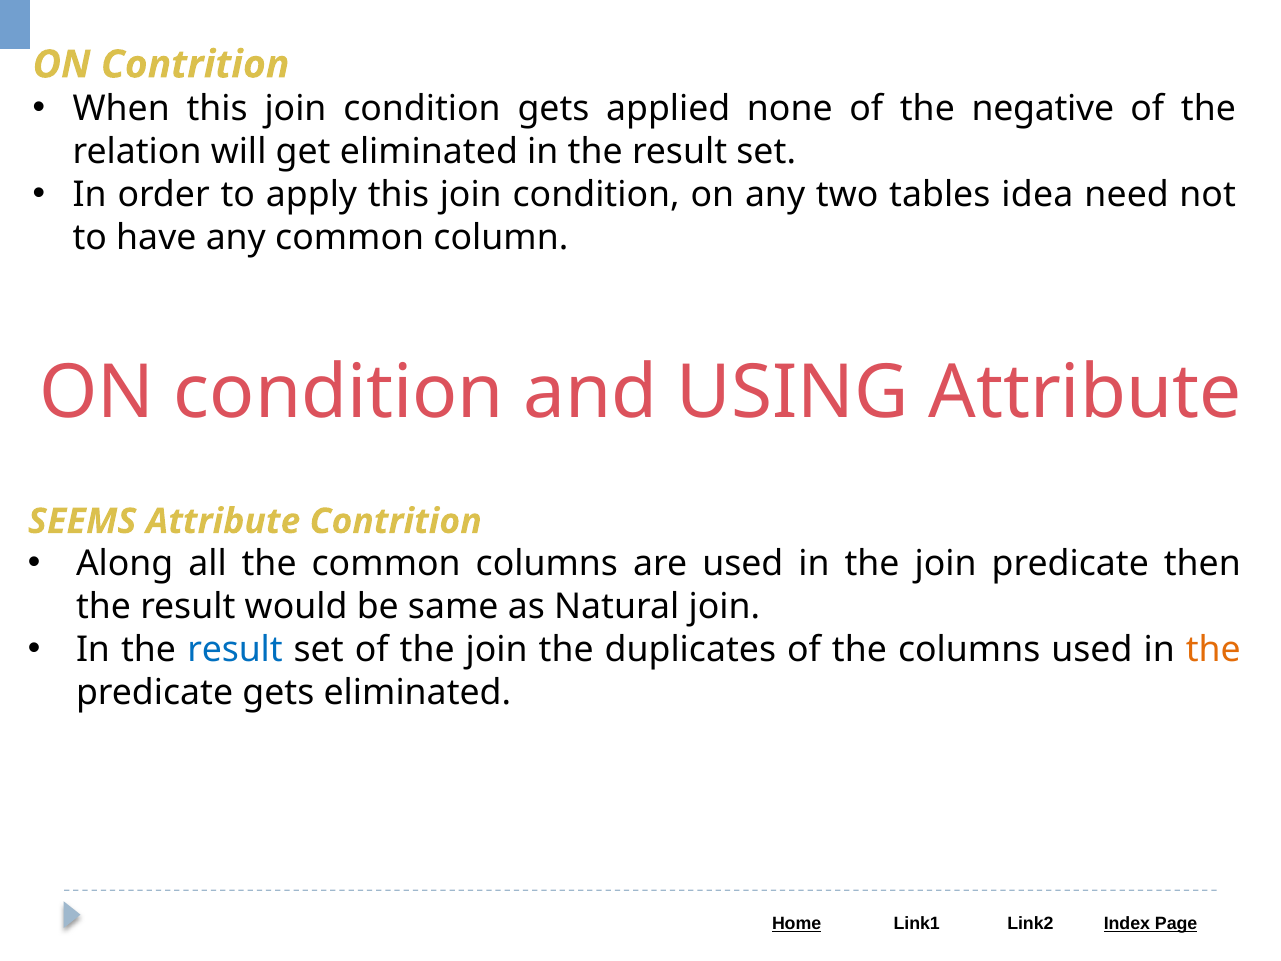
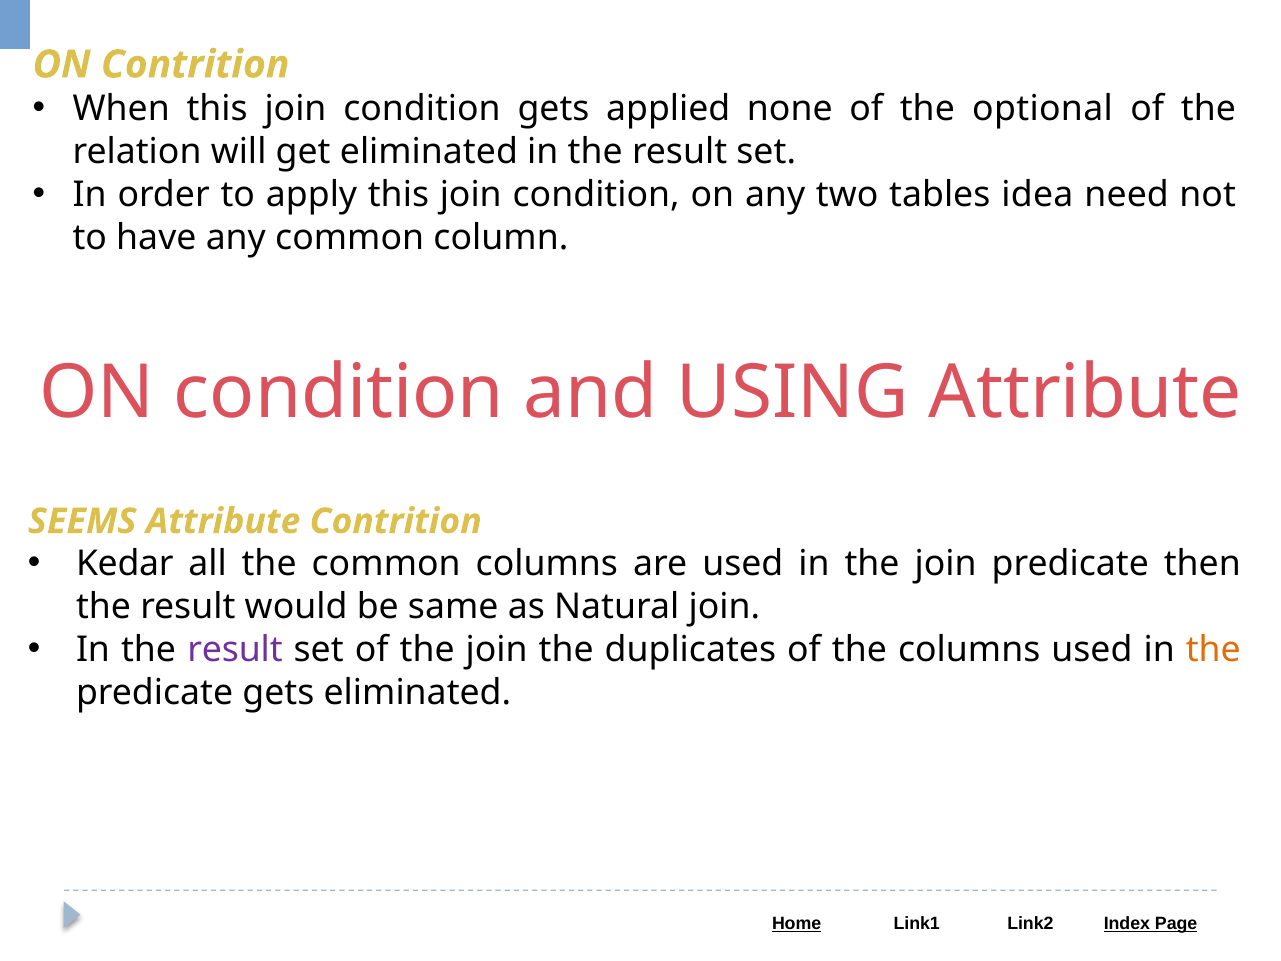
negative: negative -> optional (1043, 109)
Along: Along -> Kedar (125, 564)
result colour: blue -> purple (235, 649)
